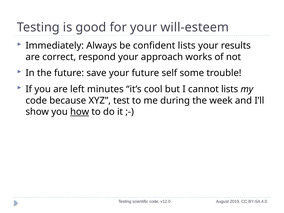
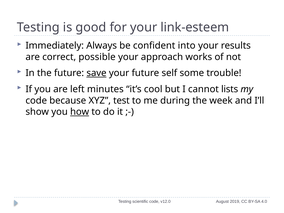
will-esteem: will-esteem -> link-esteem (195, 27)
confident lists: lists -> into (187, 46)
respond: respond -> possible (97, 57)
save underline: none -> present (96, 73)
